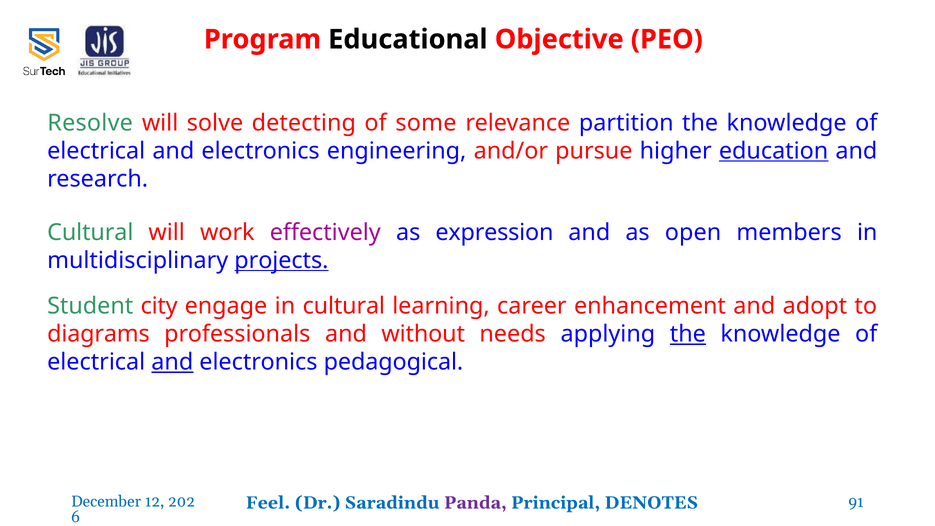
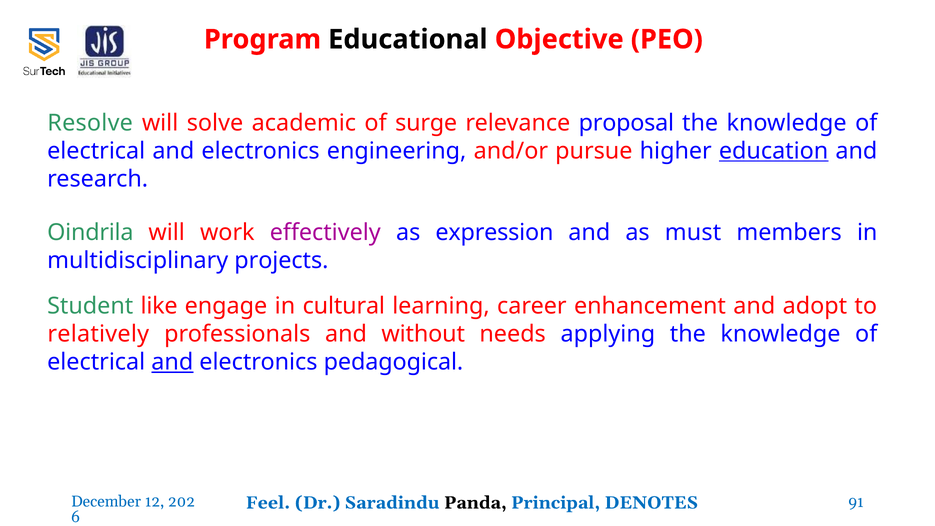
detecting: detecting -> academic (304, 123)
some: some -> surge (426, 123)
partition: partition -> proposal (626, 123)
Cultural: Cultural -> Oindrila (90, 232)
open: open -> must (693, 232)
projects underline: present -> none (281, 260)
city: city -> like (159, 306)
diagrams: diagrams -> relatively (98, 334)
the underline: present -> none (688, 334)
Panda colour: purple -> black (475, 503)
